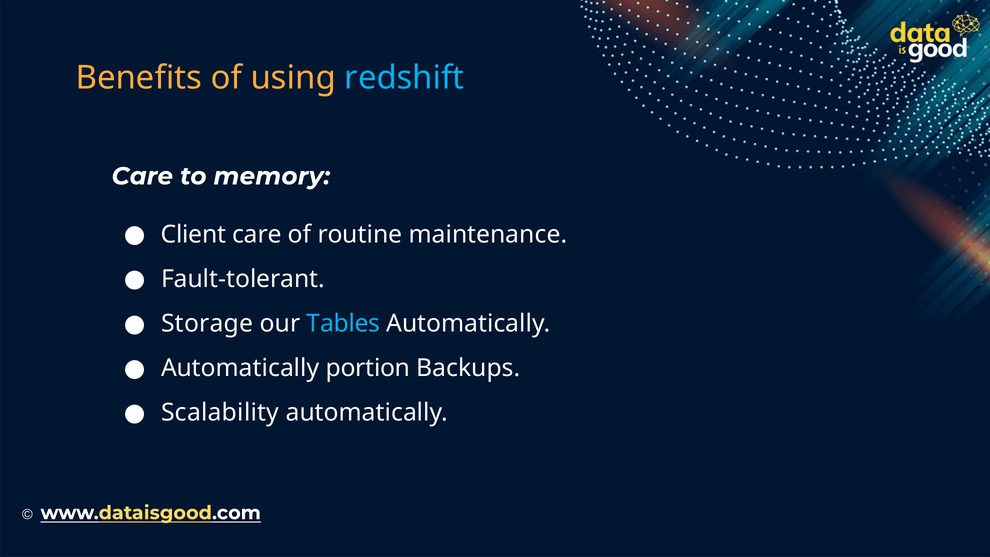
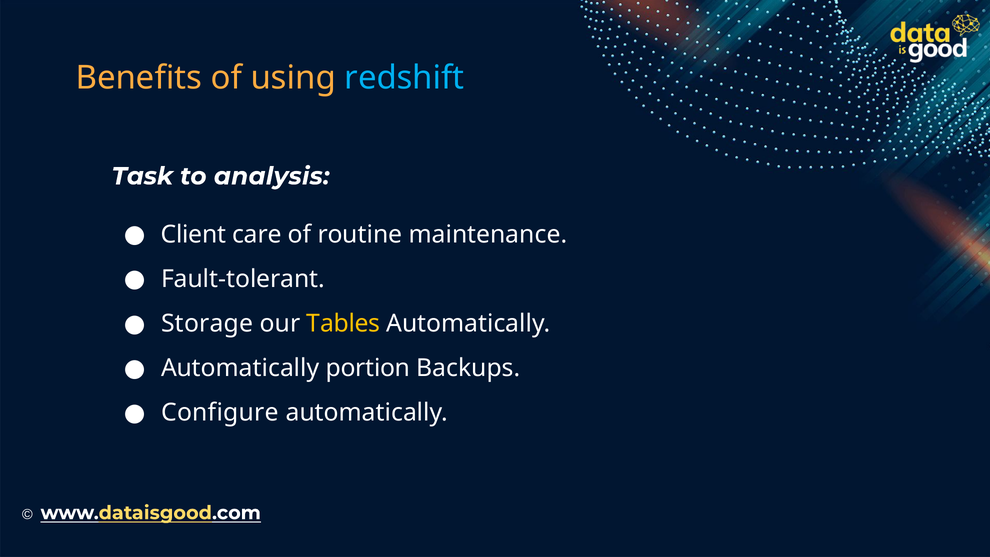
Care: Care -> Task (142, 176)
memory: memory -> analysis (272, 176)
Tables colour: light blue -> yellow (343, 324)
Scalability: Scalability -> Configure (220, 413)
